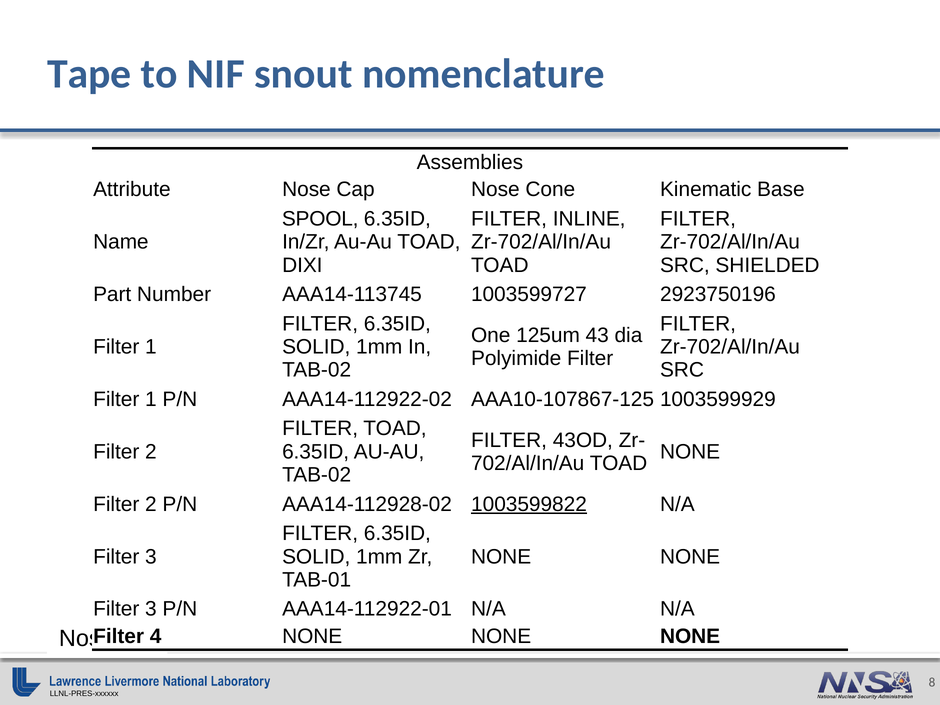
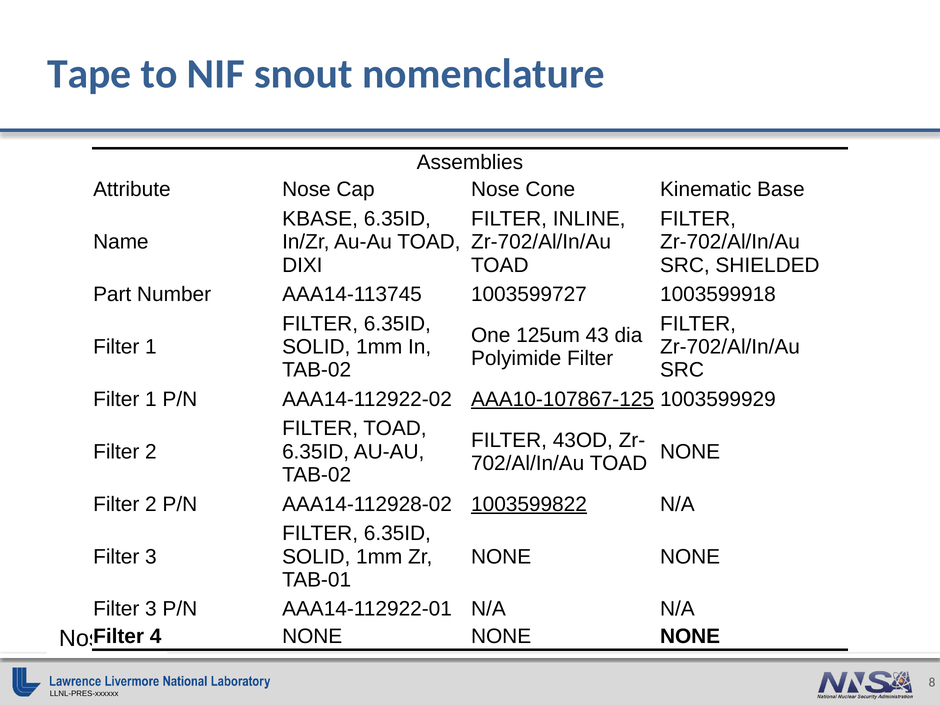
SPOOL: SPOOL -> KBASE (320, 219)
2923750196: 2923750196 -> 1003599918 (718, 294)
AAA10-107867-125 underline: none -> present (563, 399)
